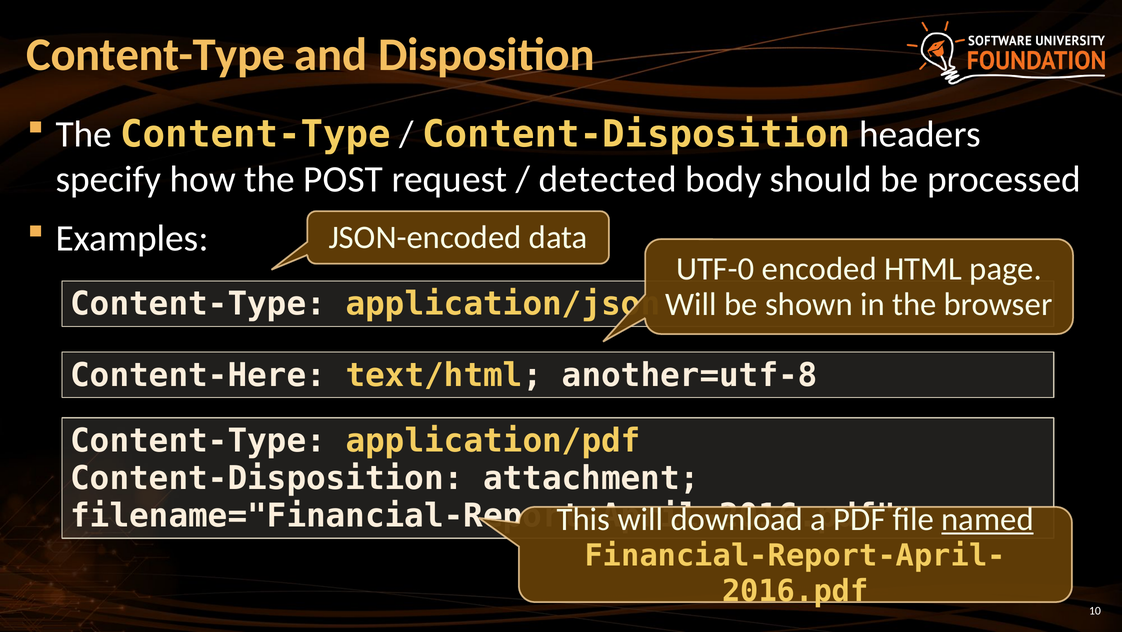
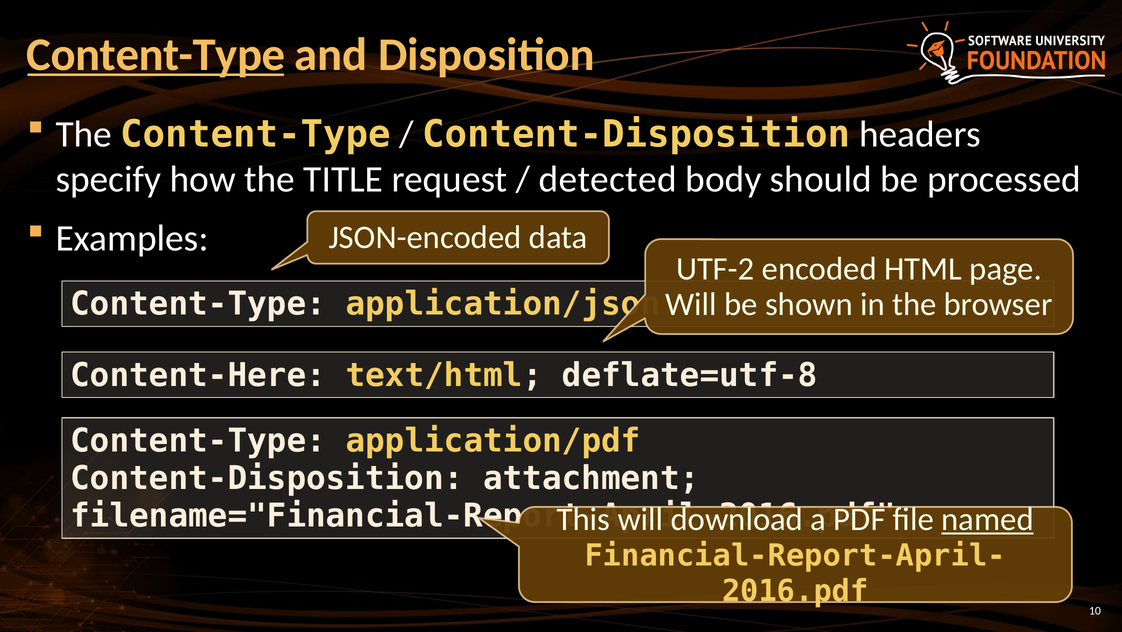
Content-Type underline: none -> present (156, 55)
POST: POST -> TITLE (343, 179)
UTF-0: UTF-0 -> UTF-2 (715, 269)
another=utf-8: another=utf-8 -> deflate=utf-8 (690, 375)
